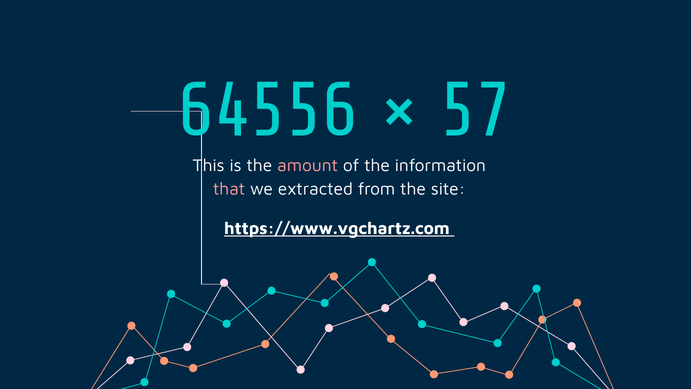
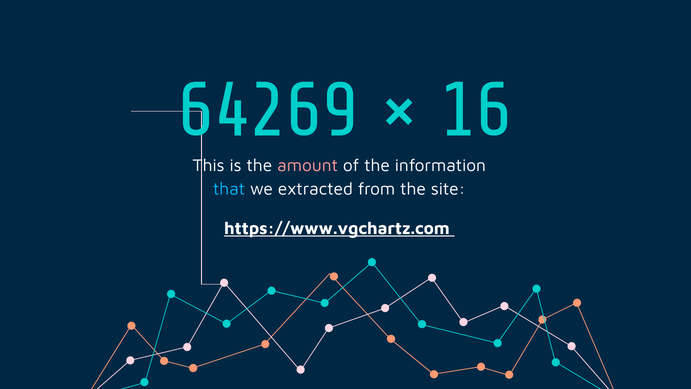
64556: 64556 -> 64269 (268, 110)
57: 57 -> 16 (476, 110)
that colour: pink -> light blue (229, 189)
